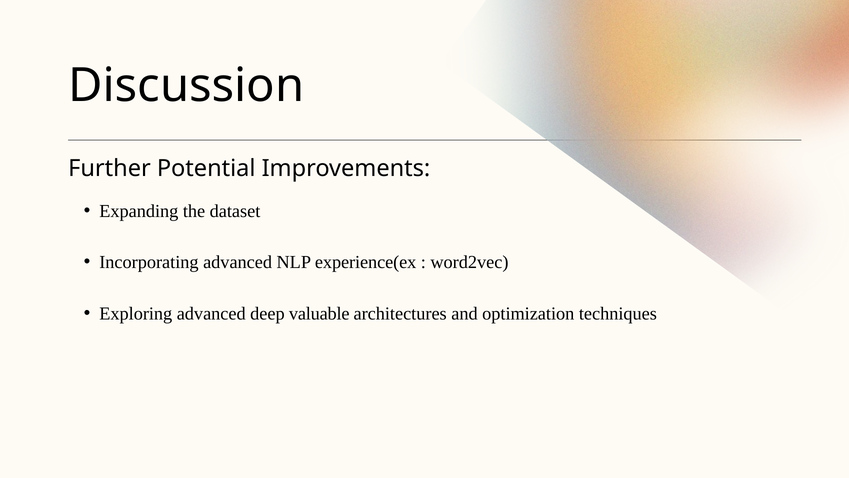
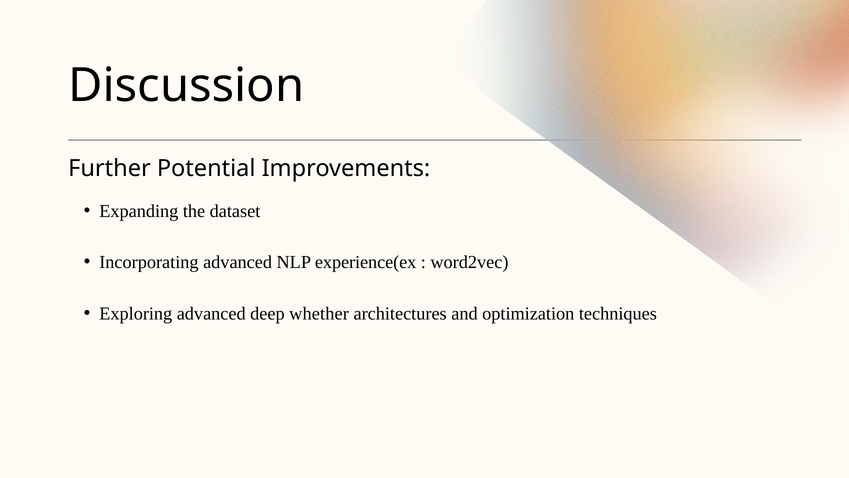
valuable: valuable -> whether (319, 313)
